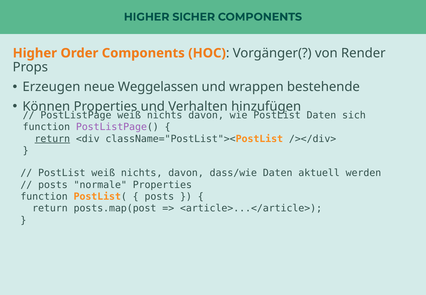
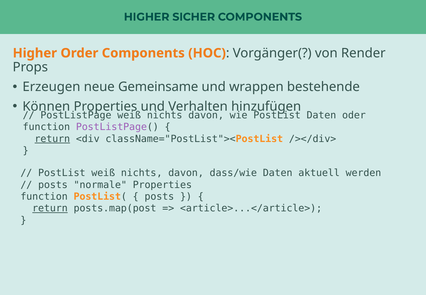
Weggelassen: Weggelassen -> Gemeinsame (158, 87)
sich: sich -> oder (354, 115)
return underline: none -> present (50, 208)
